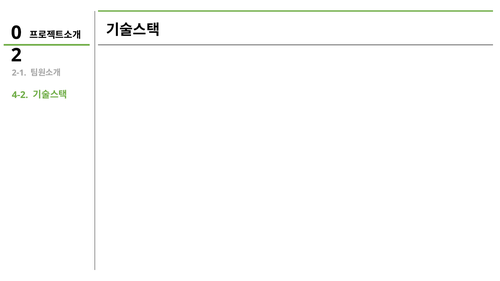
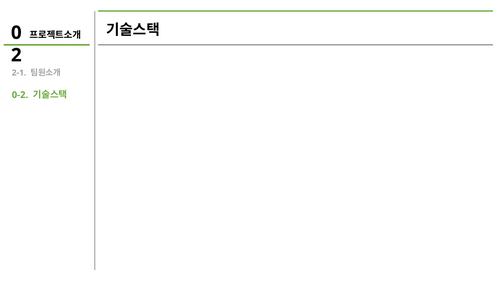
4-2: 4-2 -> 0-2 (20, 95)
